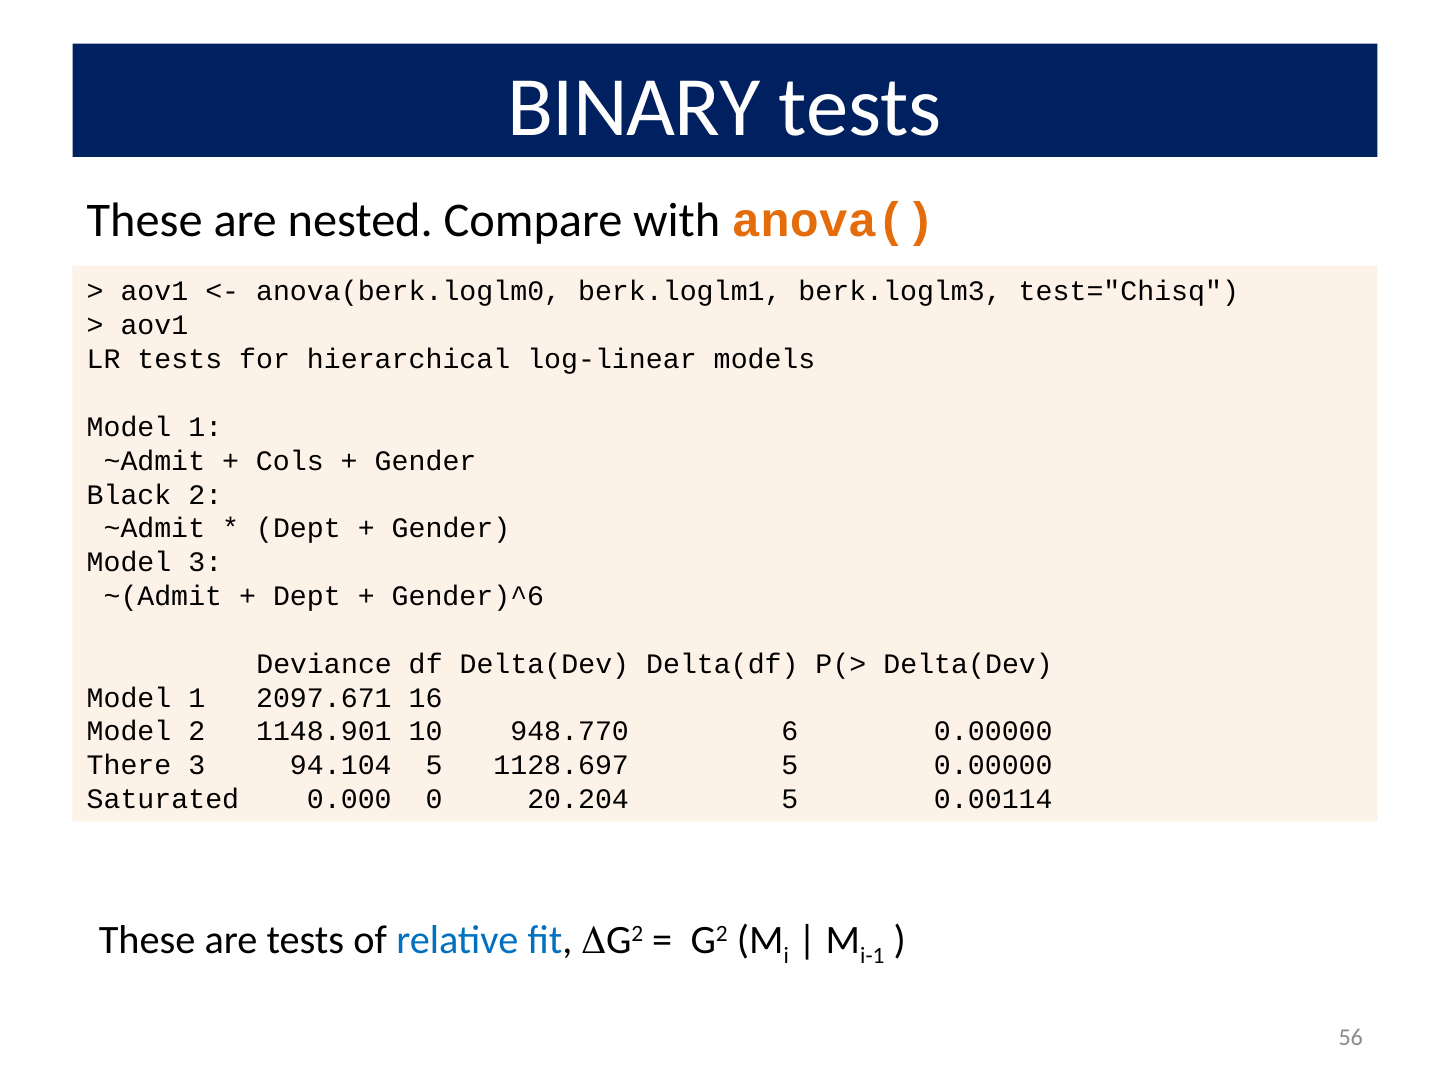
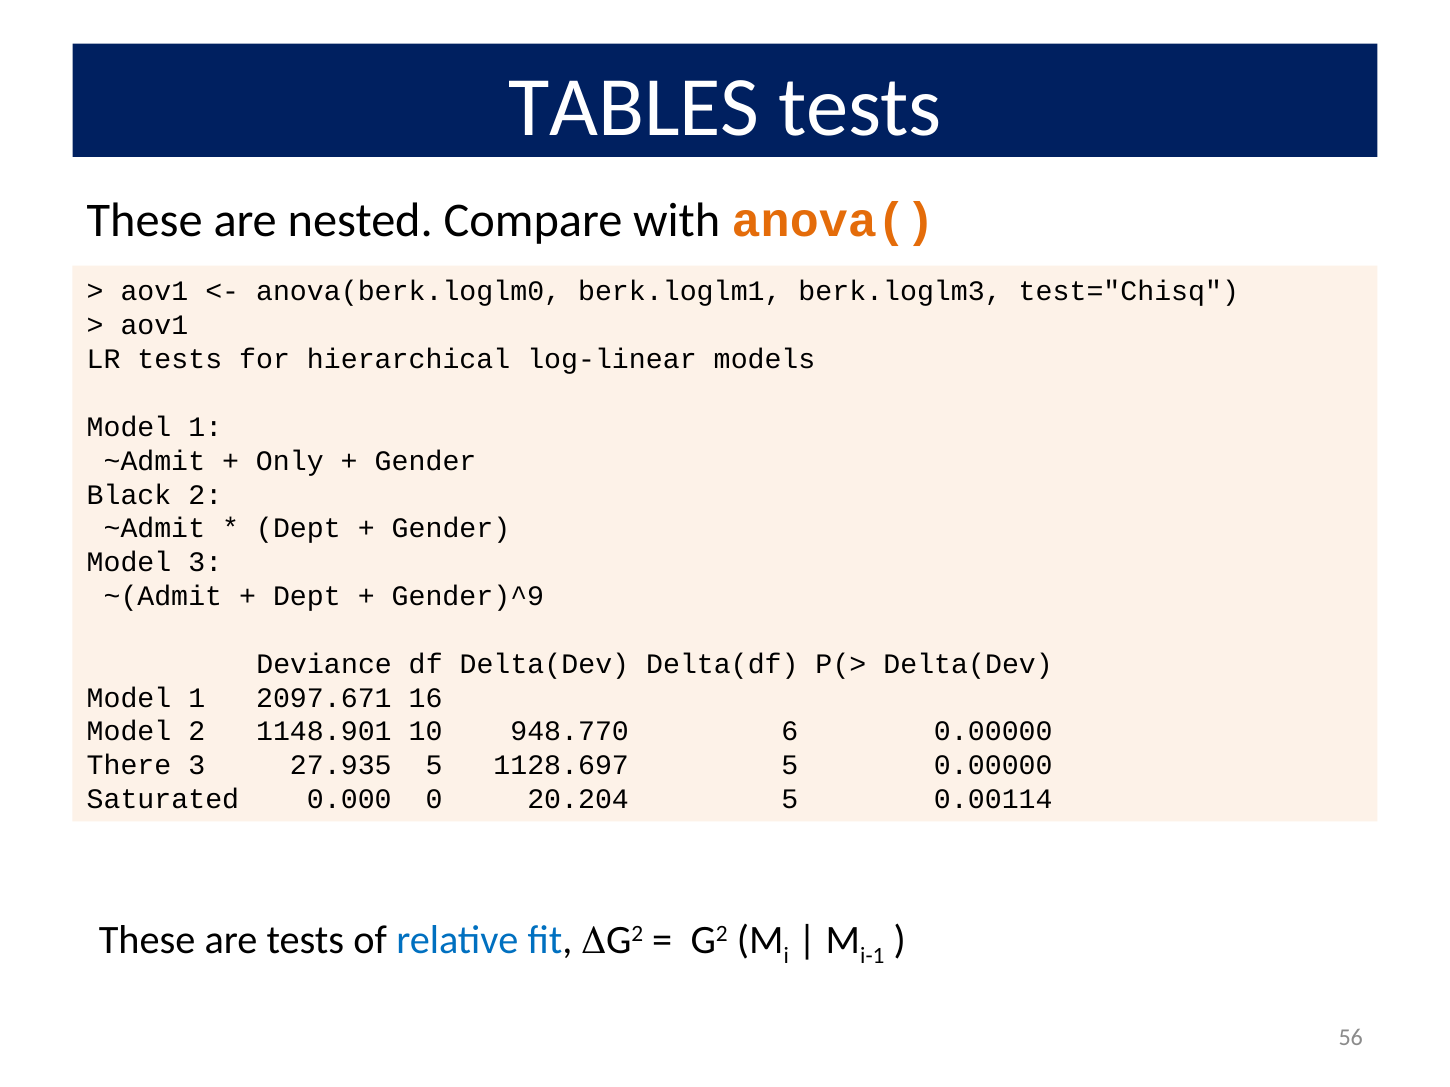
BINARY: BINARY -> TABLES (634, 107)
Cols: Cols -> Only (290, 461)
Gender)^6: Gender)^6 -> Gender)^9 (468, 596)
94.104: 94.104 -> 27.935 (341, 766)
